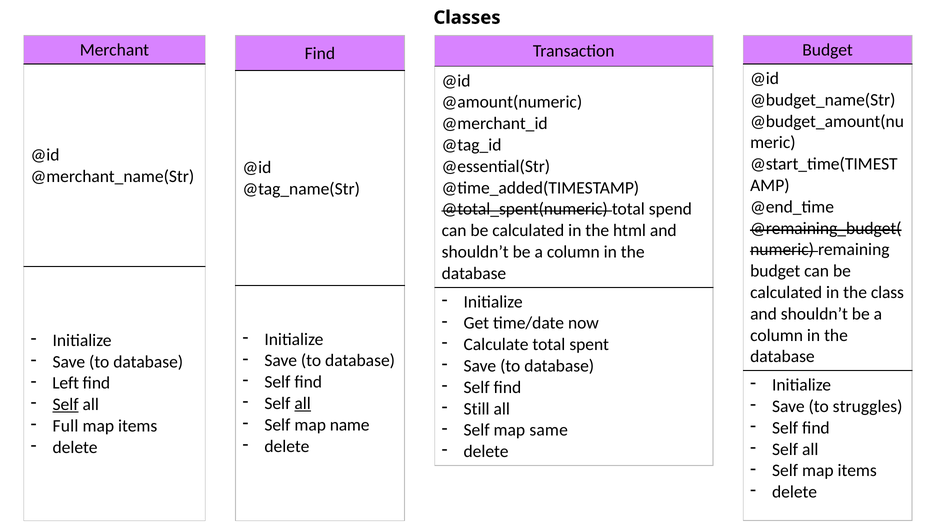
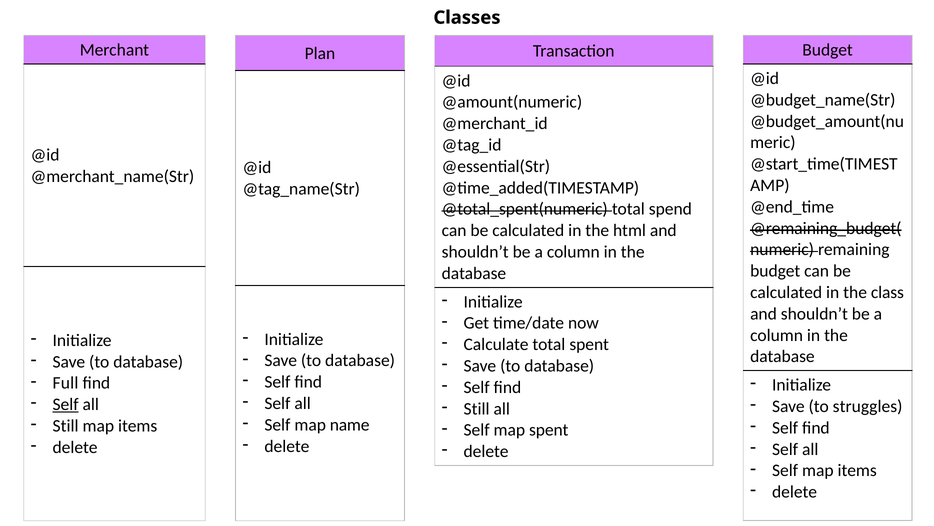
Find: Find -> Plan (320, 53)
Left: Left -> Full (65, 383)
all underline: present -> none (303, 403)
Full: Full -> Still (66, 425)
map same: same -> spent (549, 430)
